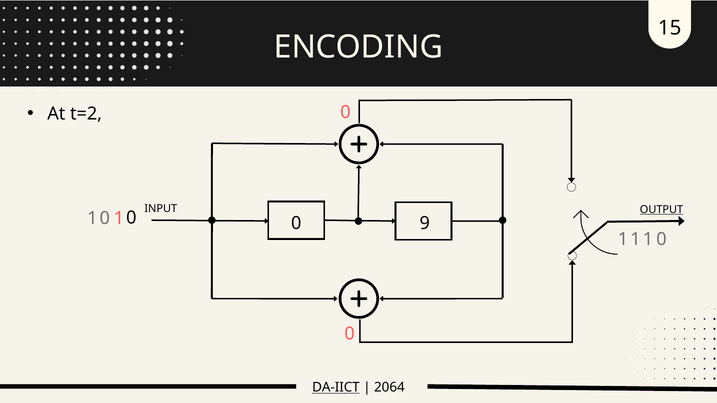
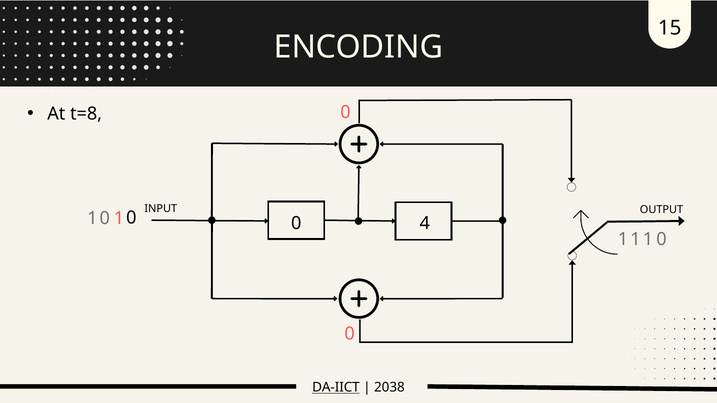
t=2: t=2 -> t=8 (86, 114)
OUTPUT underline: present -> none (661, 210)
9: 9 -> 4 (425, 223)
2064: 2064 -> 2038 (389, 388)
